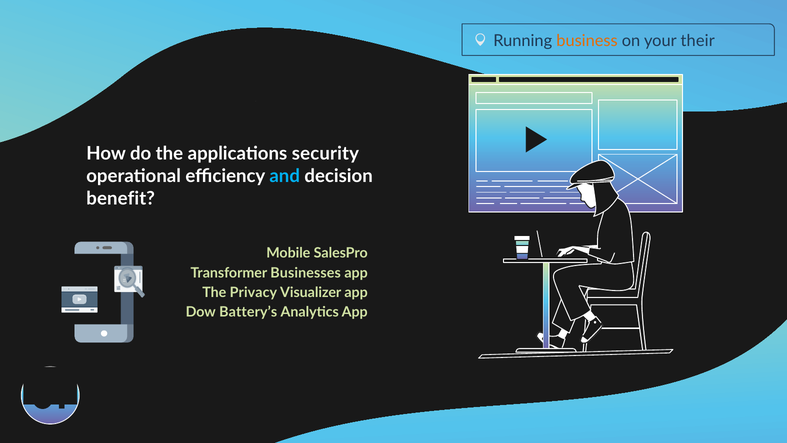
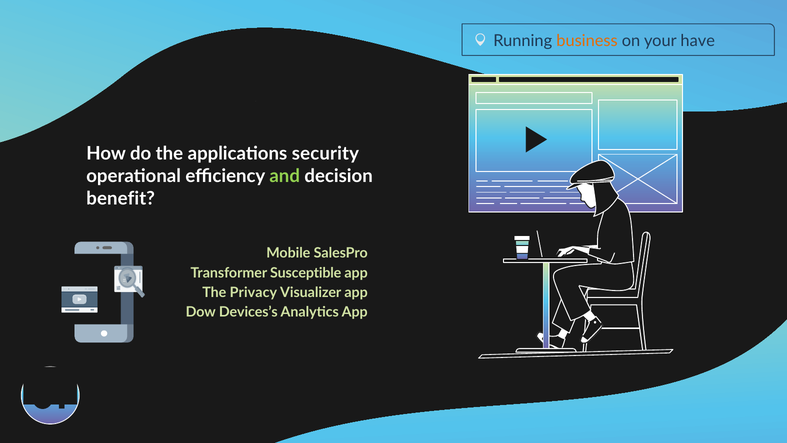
their: their -> have (698, 41)
and colour: light blue -> light green (285, 176)
Businesses: Businesses -> Susceptible (306, 273)
Battery’s: Battery’s -> Devices’s (248, 312)
